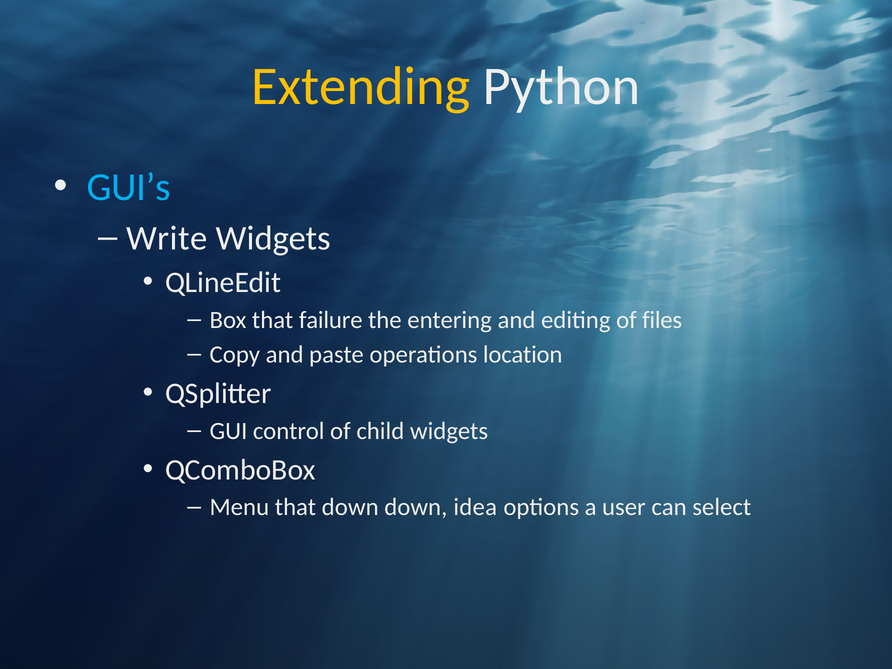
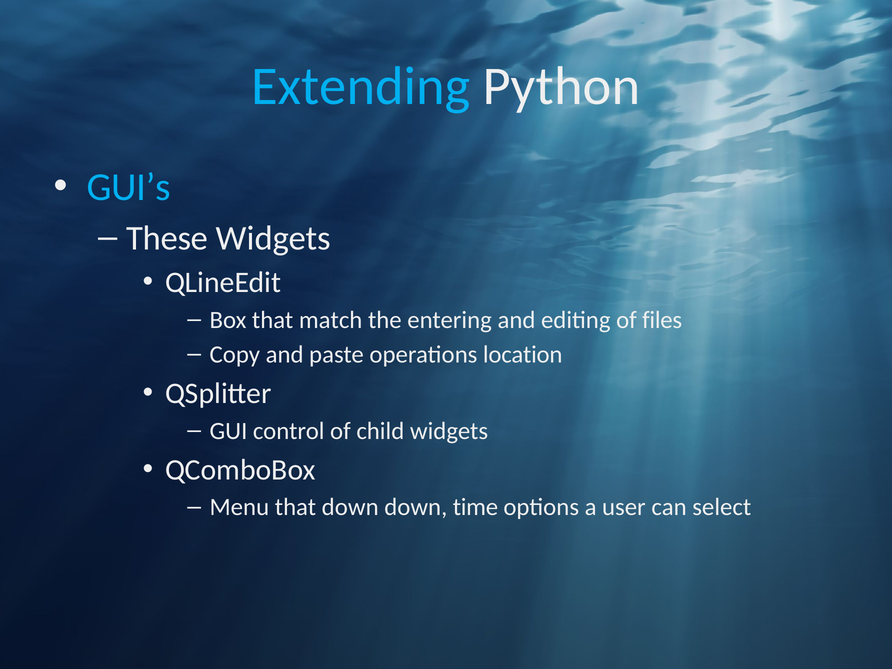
Extending colour: yellow -> light blue (361, 86)
Write: Write -> These (167, 238)
failure: failure -> match (331, 320)
idea: idea -> time (475, 507)
